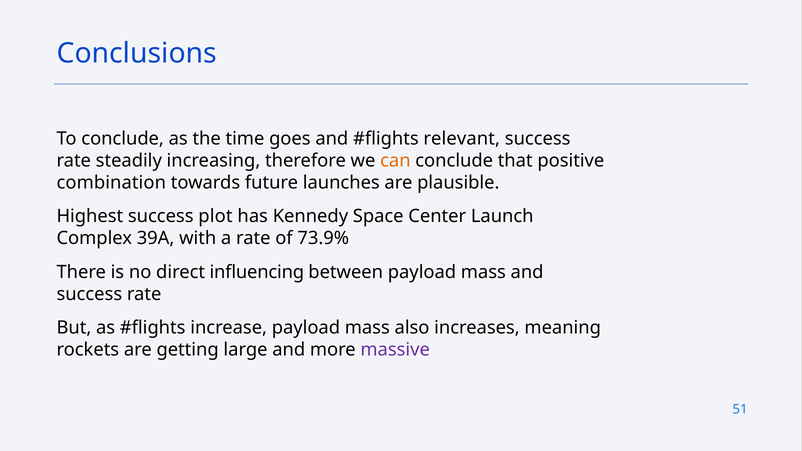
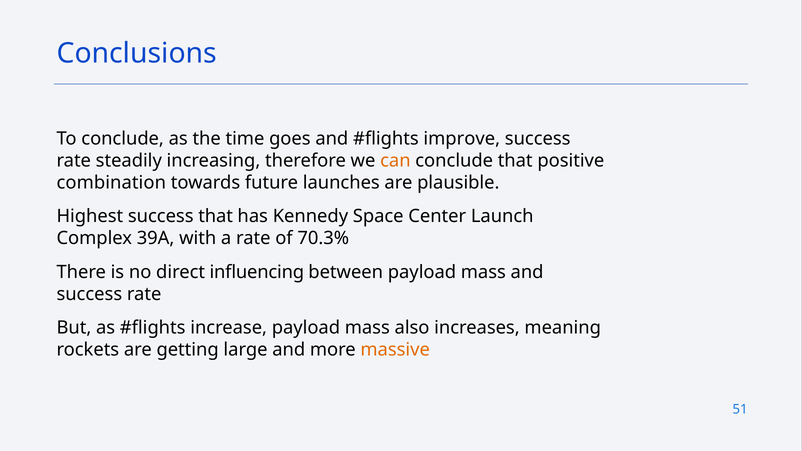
relevant: relevant -> improve (462, 139)
success plot: plot -> that (216, 216)
73.9%: 73.9% -> 70.3% (323, 238)
massive colour: purple -> orange (395, 350)
